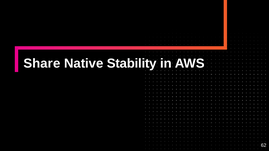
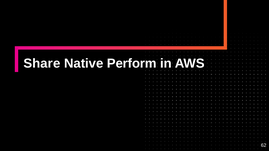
Stability: Stability -> Perform (132, 64)
